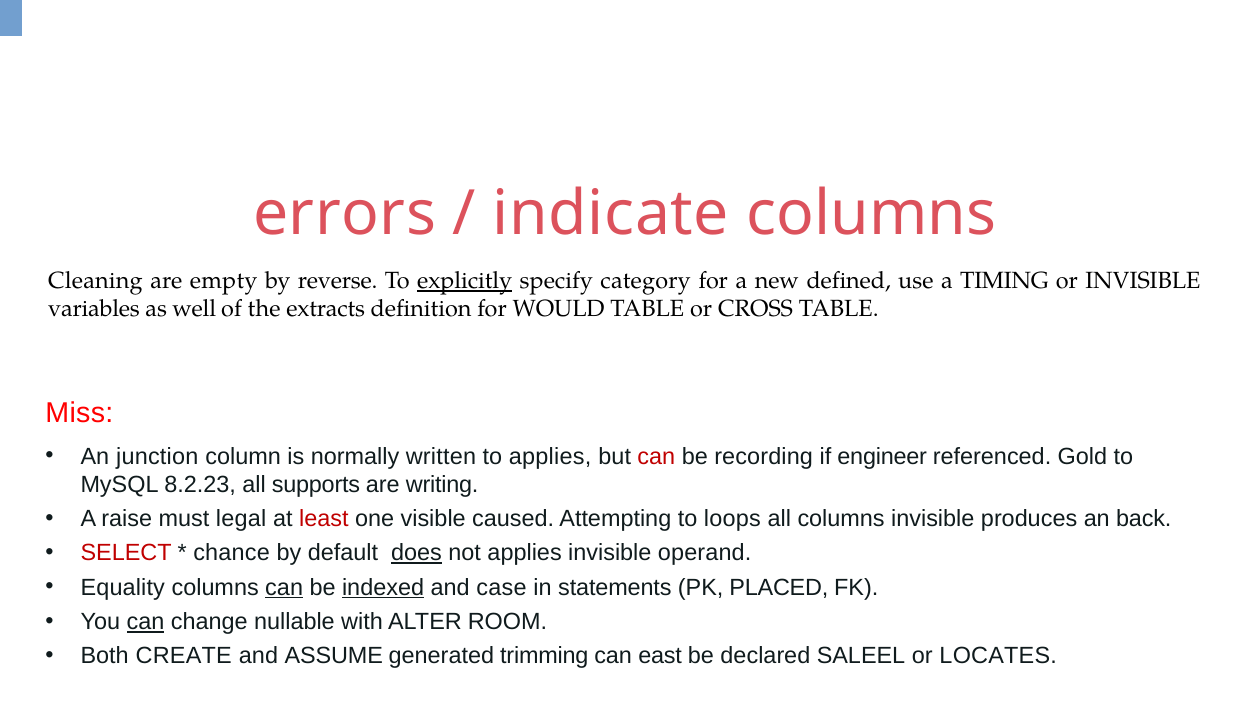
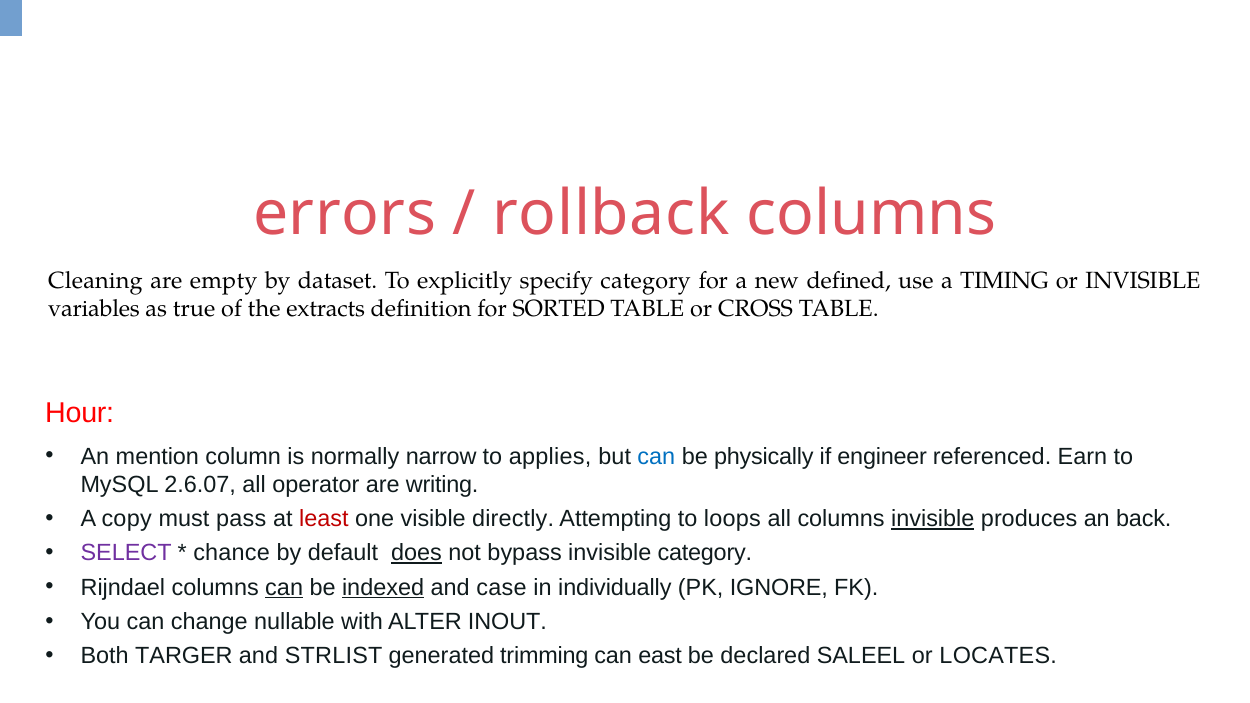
indicate: indicate -> rollback (611, 213)
reverse: reverse -> dataset (338, 281)
explicitly underline: present -> none (465, 281)
well: well -> true (194, 309)
WOULD: WOULD -> SORTED (559, 309)
Miss: Miss -> Hour (80, 413)
junction: junction -> mention (157, 456)
written: written -> narrow (441, 456)
can colour: red -> blue (656, 456)
recording: recording -> physically (764, 456)
Gold: Gold -> Earn (1082, 456)
8.2.23: 8.2.23 -> 2.6.07 (200, 484)
supports: supports -> operator (316, 484)
raise: raise -> copy (127, 519)
legal: legal -> pass (241, 519)
caused: caused -> directly (513, 519)
invisible underline: none -> present (933, 519)
SELECT colour: red -> purple (126, 553)
not applies: applies -> bypass (525, 553)
invisible operand: operand -> category (705, 553)
Equality: Equality -> Rijndael (123, 588)
statements: statements -> individually (615, 588)
PLACED: PLACED -> IGNORE (779, 588)
can underline: present -> none (145, 622)
ROOM: ROOM -> INOUT (507, 622)
CREATE: CREATE -> TARGER (184, 656)
ASSUME: ASSUME -> STRLIST (334, 656)
